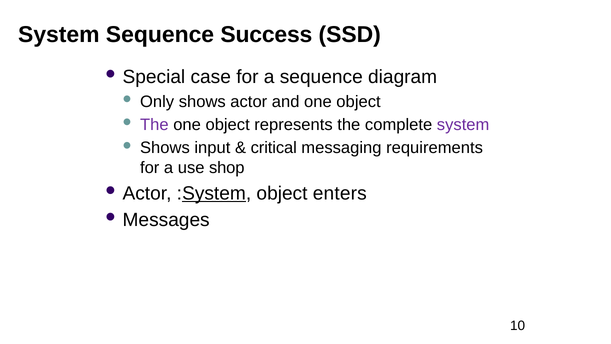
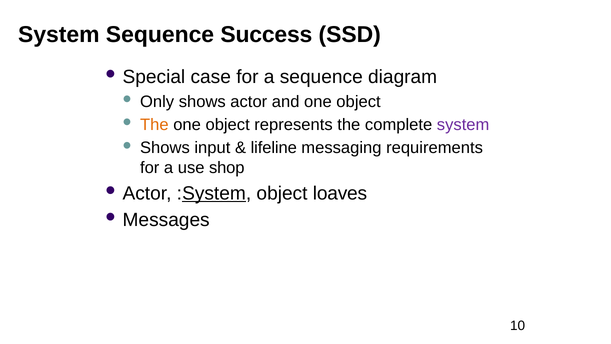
The colour: purple -> orange (154, 125)
critical: critical -> lifeline (274, 148)
enters: enters -> loaves (340, 193)
